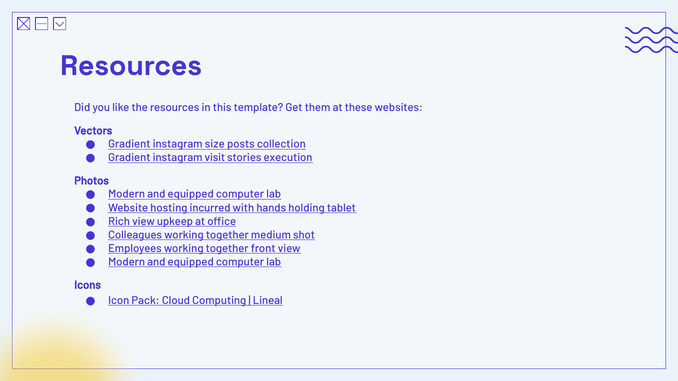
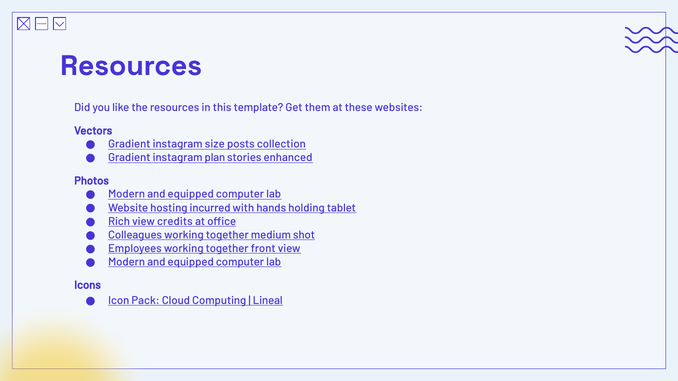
visit: visit -> plan (215, 158)
execution: execution -> enhanced (288, 158)
upkeep: upkeep -> credits (175, 222)
